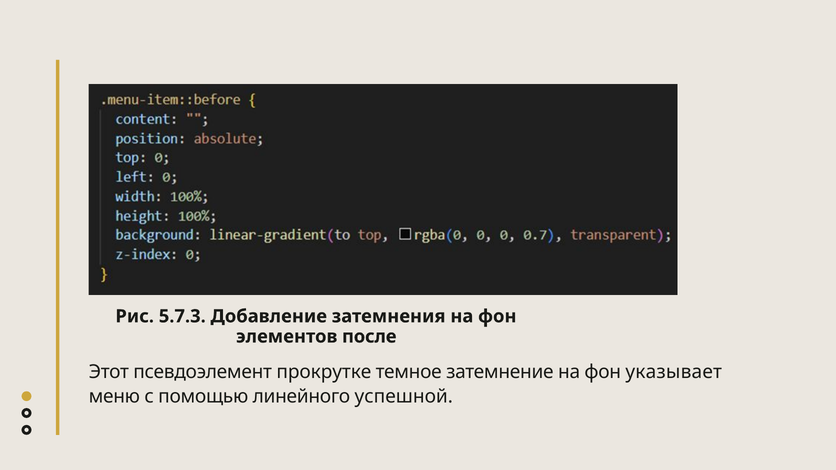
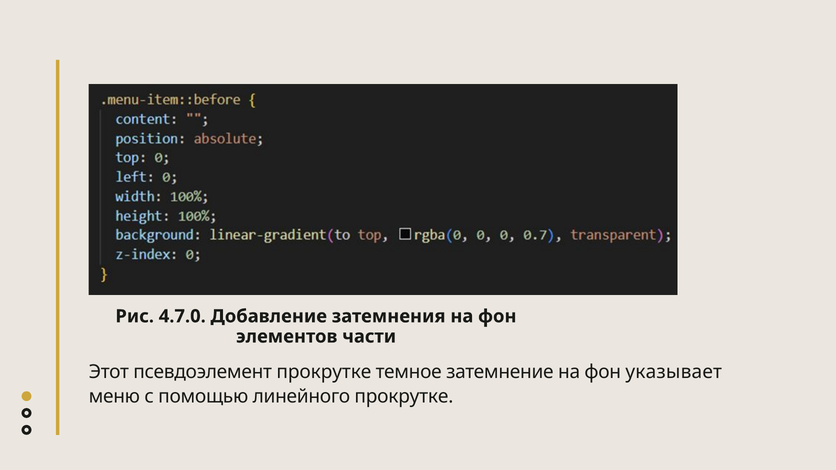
5.7.3: 5.7.3 -> 4.7.0 (182, 316)
после: после -> части (369, 337)
линейного успешной: успешной -> прокрутке (404, 397)
